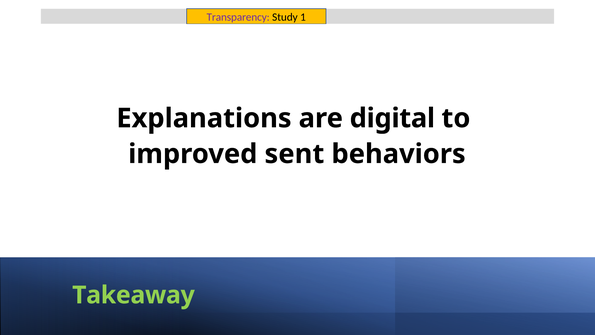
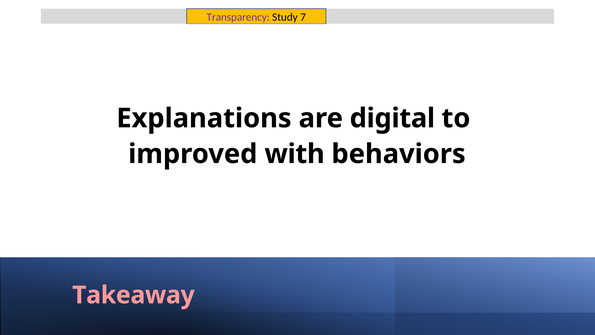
1: 1 -> 7 (303, 17)
sent: sent -> with (295, 154)
Takeaway colour: light green -> pink (133, 295)
